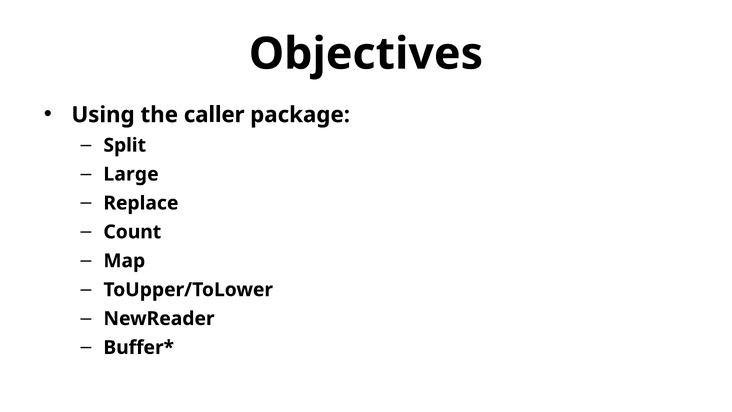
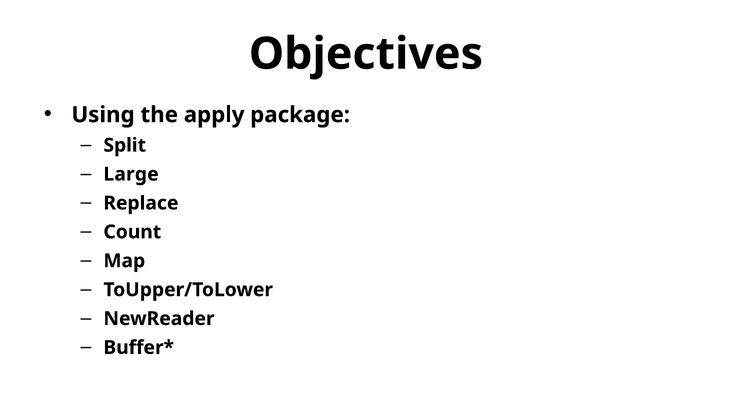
caller: caller -> apply (214, 115)
